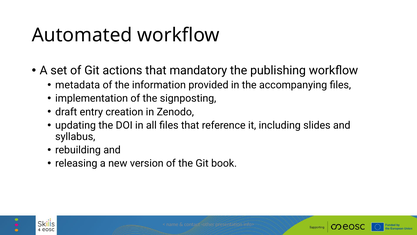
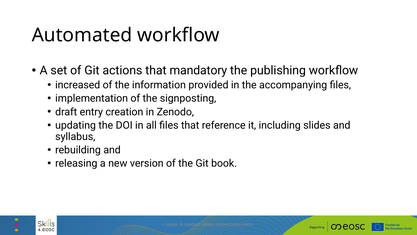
metadata: metadata -> increased (78, 85)
